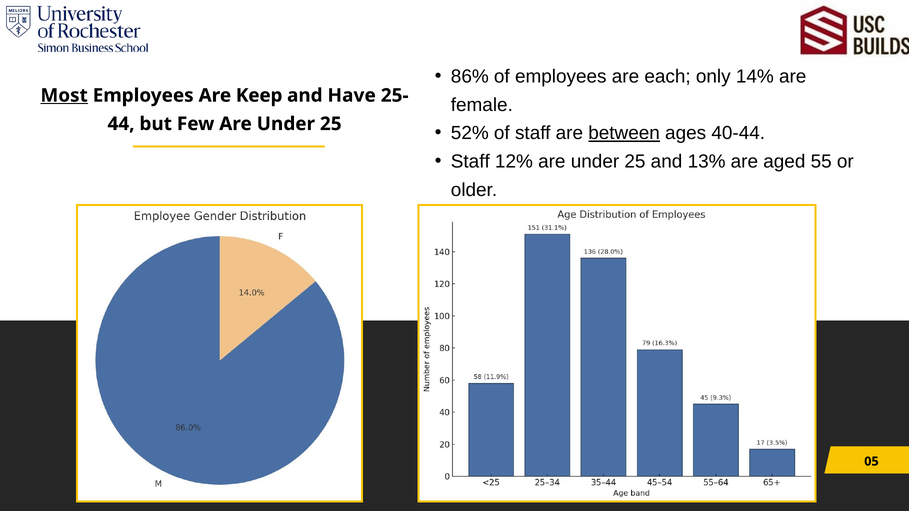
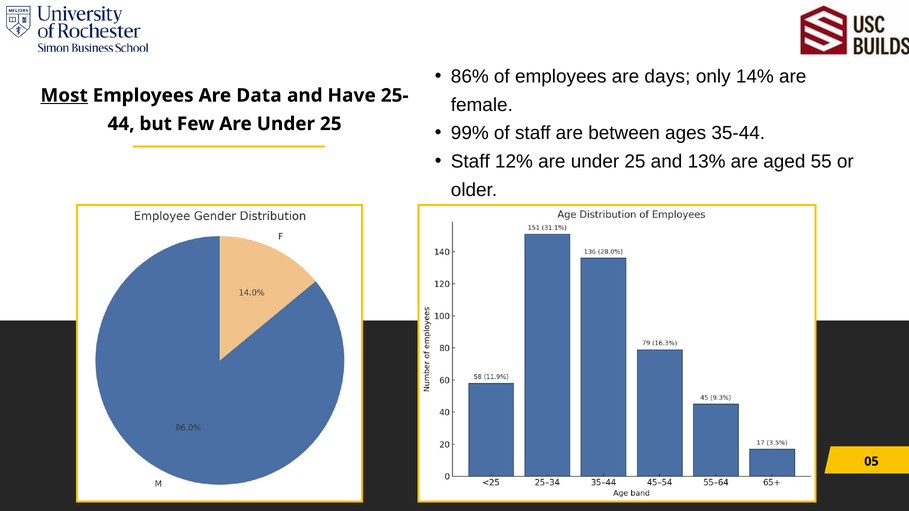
each: each -> days (667, 76)
Keep: Keep -> Data (259, 96)
52%: 52% -> 99% (470, 133)
between underline: present -> none (624, 133)
40-44: 40-44 -> 35-44 (738, 133)
